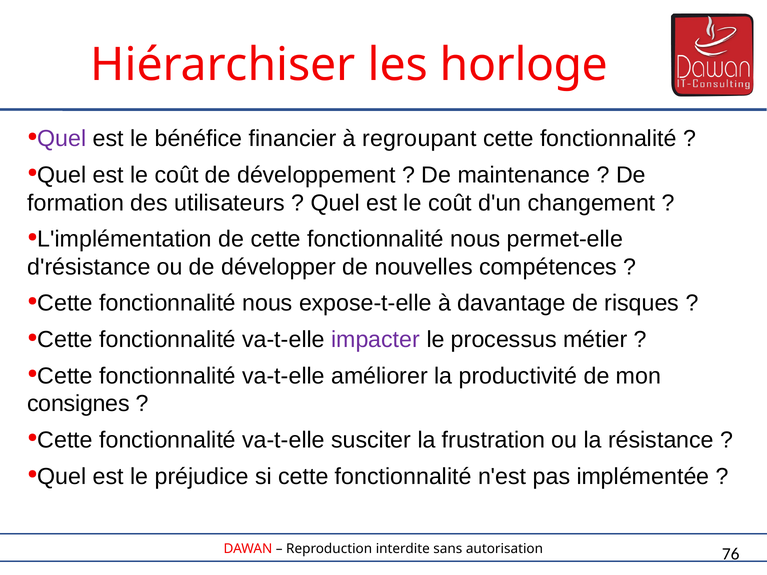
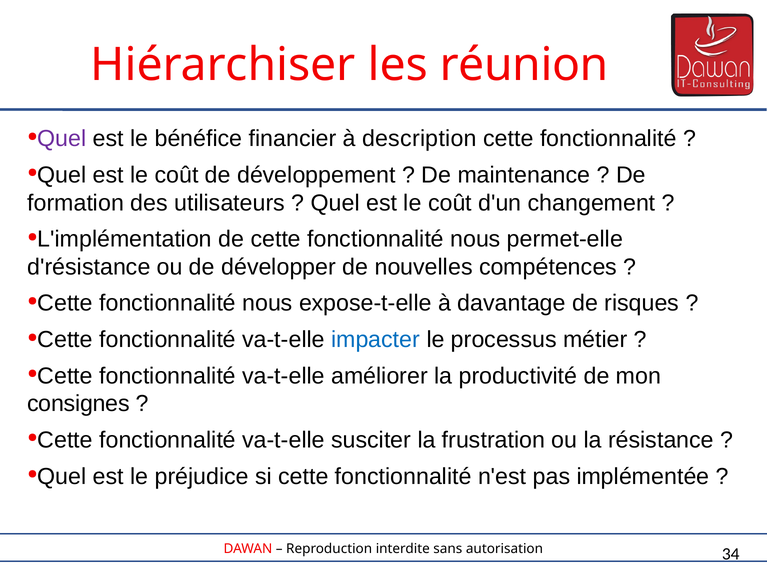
horloge: horloge -> réunion (524, 65)
regroupant: regroupant -> description (419, 139)
impacter colour: purple -> blue (376, 340)
76: 76 -> 34 (731, 554)
